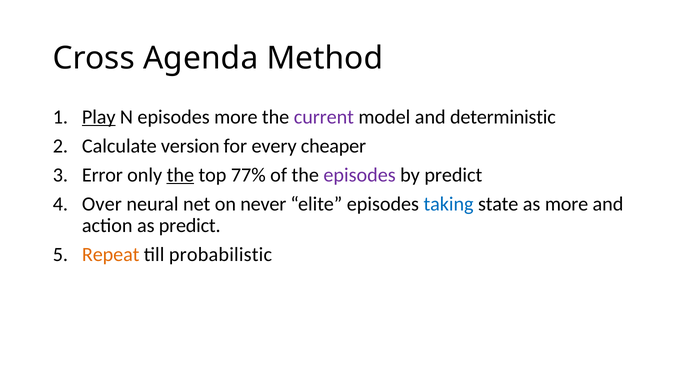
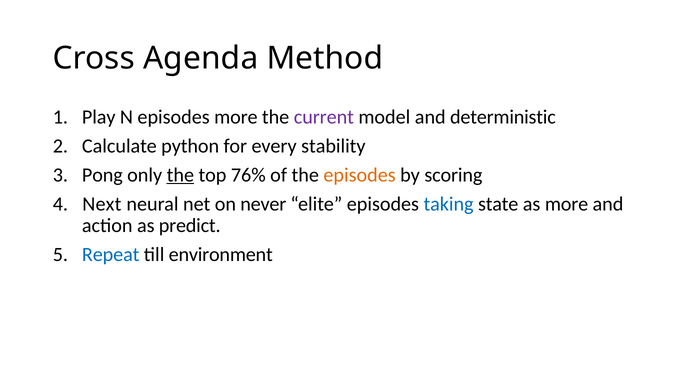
Play underline: present -> none (99, 117)
version: version -> python (190, 146)
cheaper: cheaper -> stability (333, 146)
Error: Error -> Pong (102, 175)
77%: 77% -> 76% (248, 175)
episodes colour: purple -> orange (360, 175)
by predict: predict -> scoring (453, 175)
Over: Over -> Next (102, 204)
Repeat colour: orange -> blue (111, 255)
probabilistic: probabilistic -> environment (221, 255)
